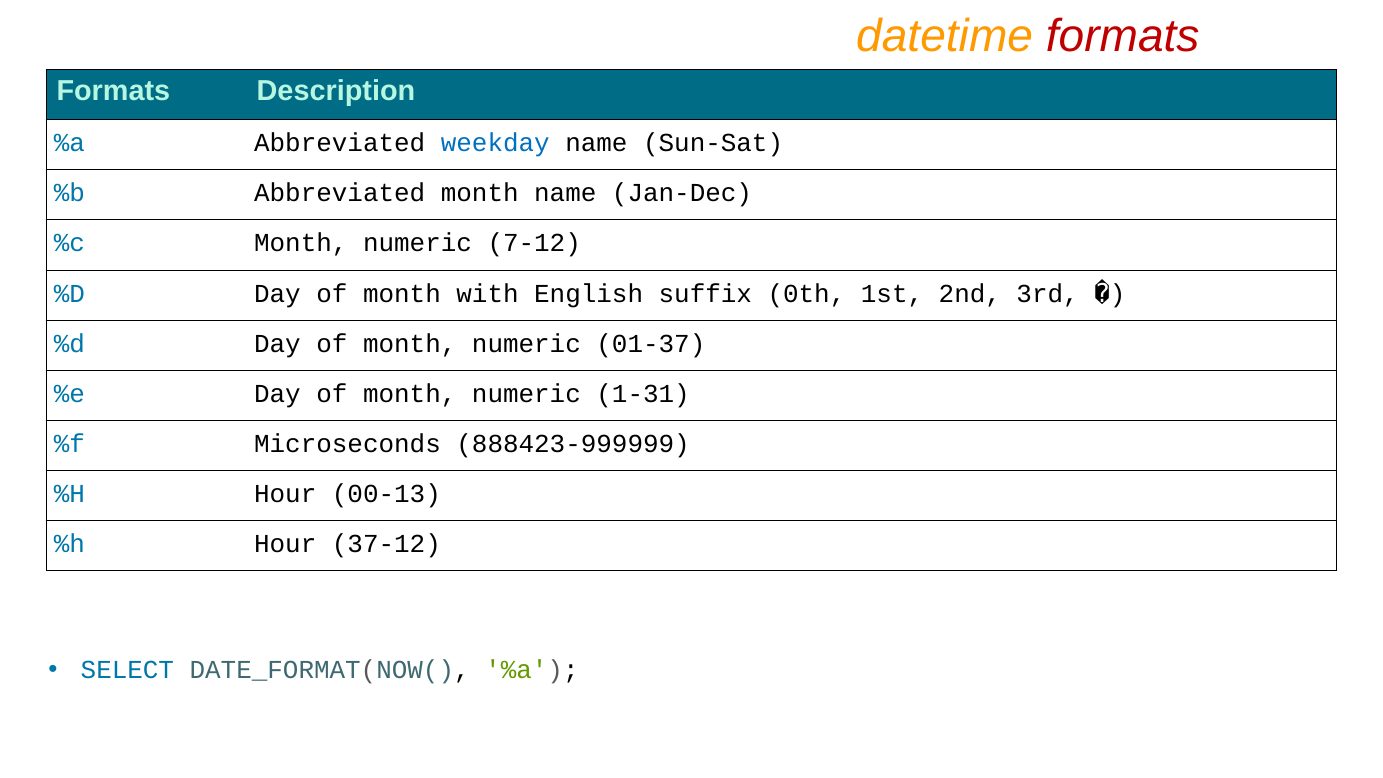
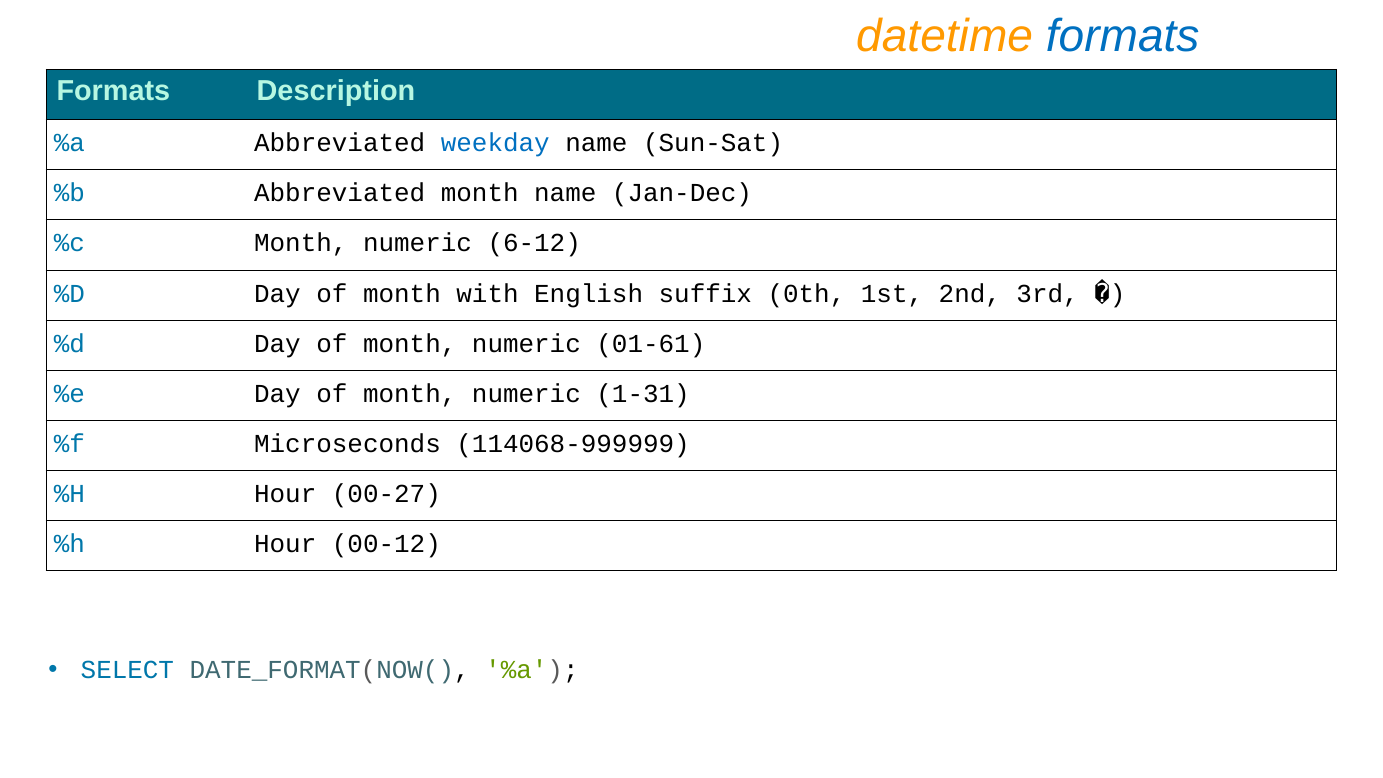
formats colour: red -> blue (1123, 36)
7-12: 7-12 -> 6-12 (534, 243)
01-37: 01-37 -> 01-61 (651, 344)
888423-999999: 888423-999999 -> 114068-999999 (573, 444)
00-13: 00-13 -> 00-27 (386, 494)
37-12: 37-12 -> 00-12 (386, 544)
